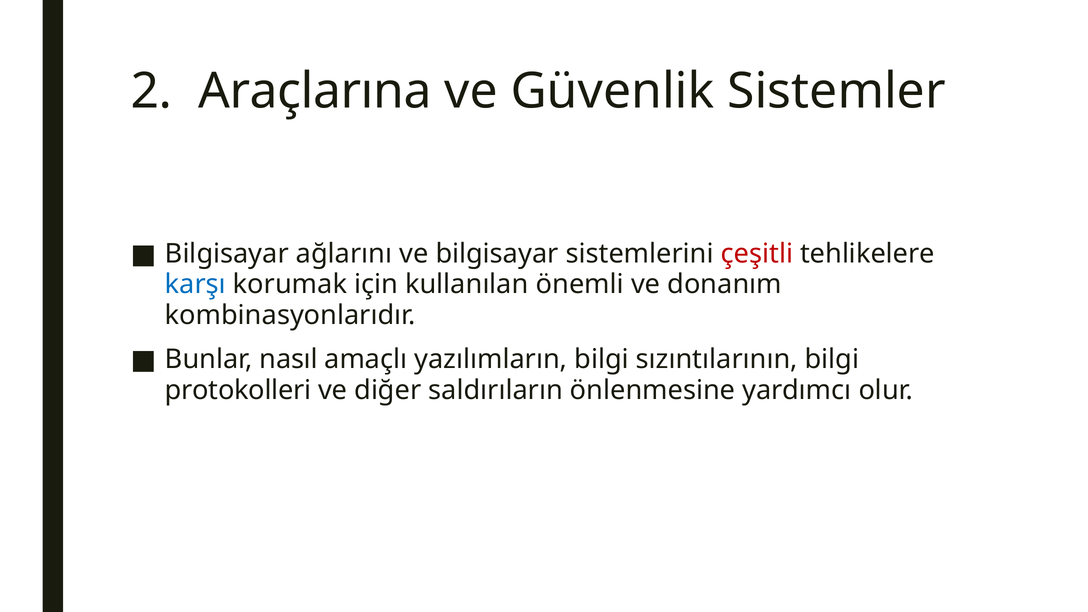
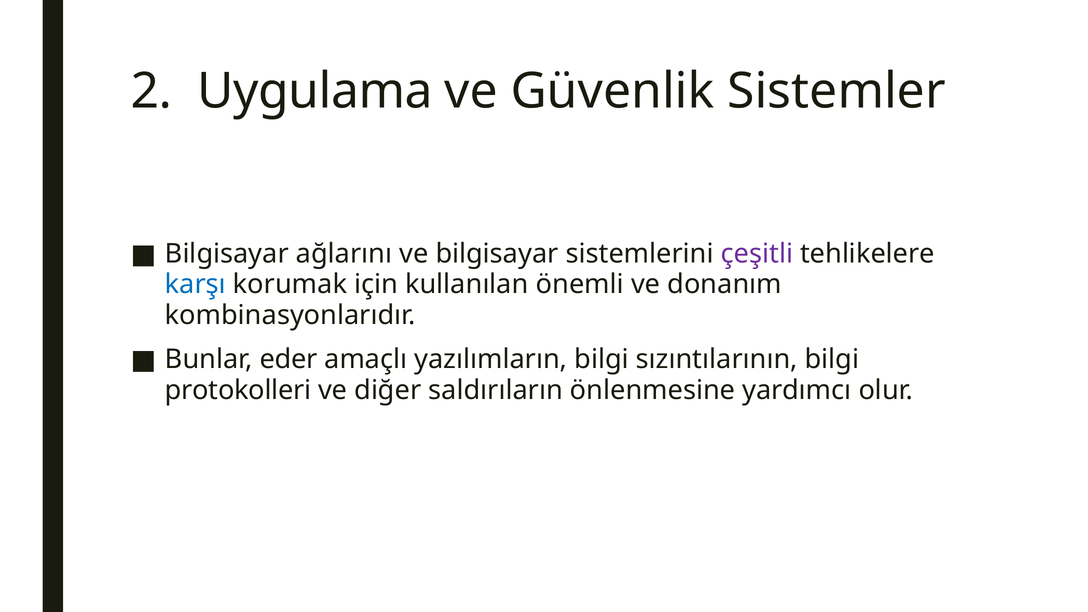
Araçlarına: Araçlarına -> Uygulama (315, 91)
çeşitli colour: red -> purple (757, 254)
nasıl: nasıl -> eder (289, 359)
